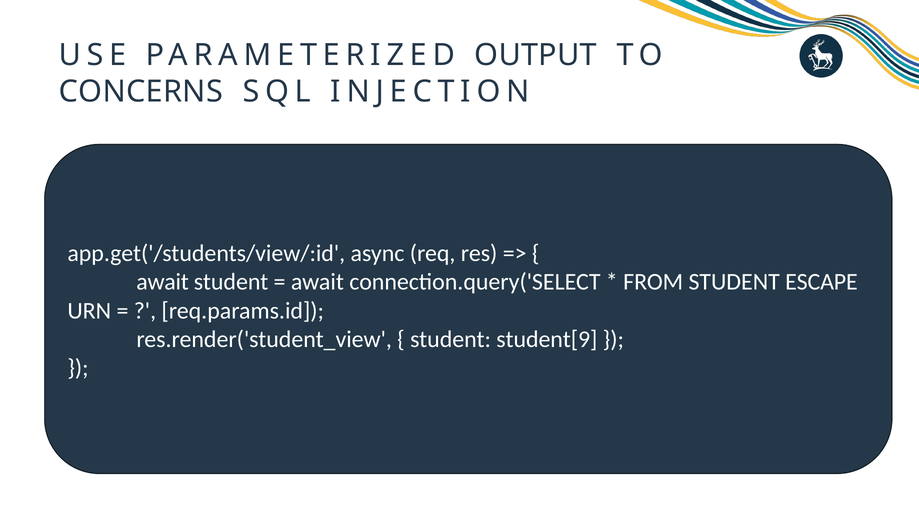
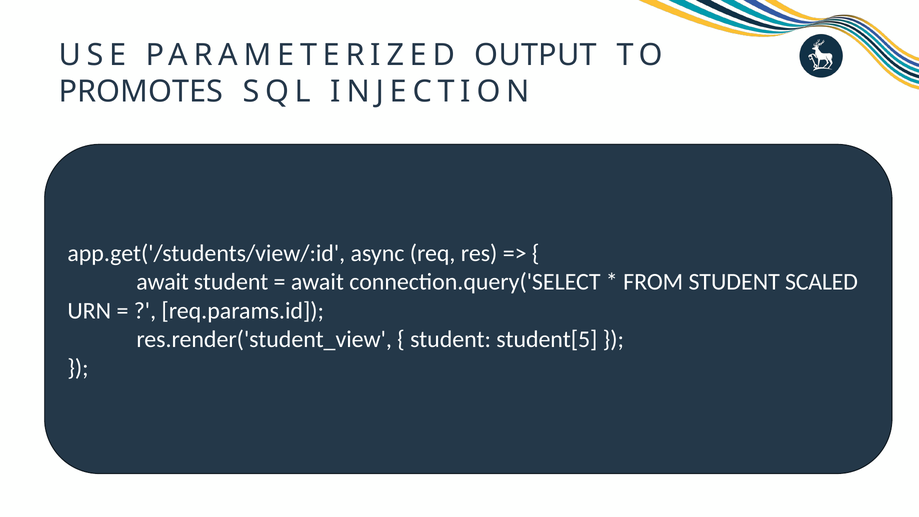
CONCERNS: CONCERNS -> PROMOTES (141, 92)
ESCAPE: ESCAPE -> SCALED (821, 282)
student[9: student[9 -> student[5 (547, 339)
